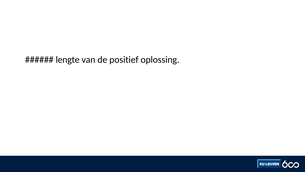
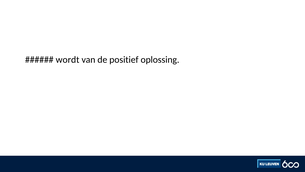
lengte: lengte -> wordt (68, 60)
